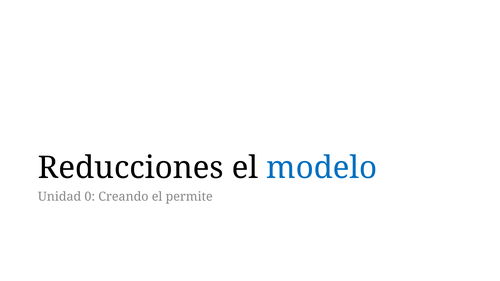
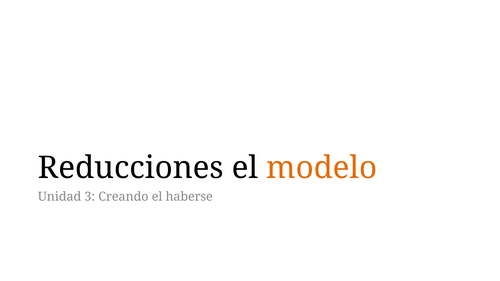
modelo colour: blue -> orange (322, 168)
0: 0 -> 3 (90, 197)
permite: permite -> haberse (189, 197)
